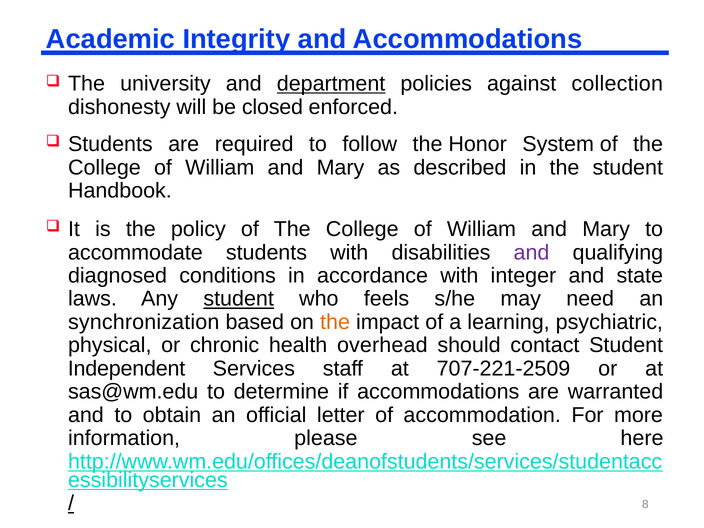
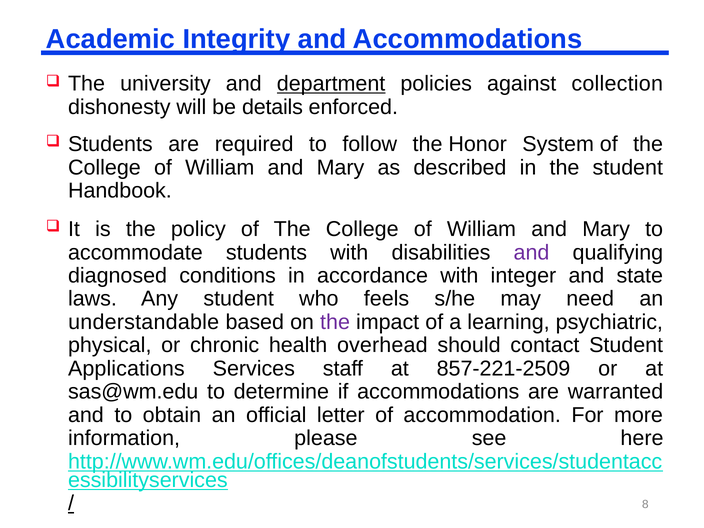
closed: closed -> details (272, 107)
student underline: present -> none (239, 299)
synchronization: synchronization -> understandable (144, 322)
the colour: orange -> purple (335, 322)
Independent: Independent -> Applications (126, 369)
707-221-2509: 707-221-2509 -> 857-221-2509 (503, 369)
